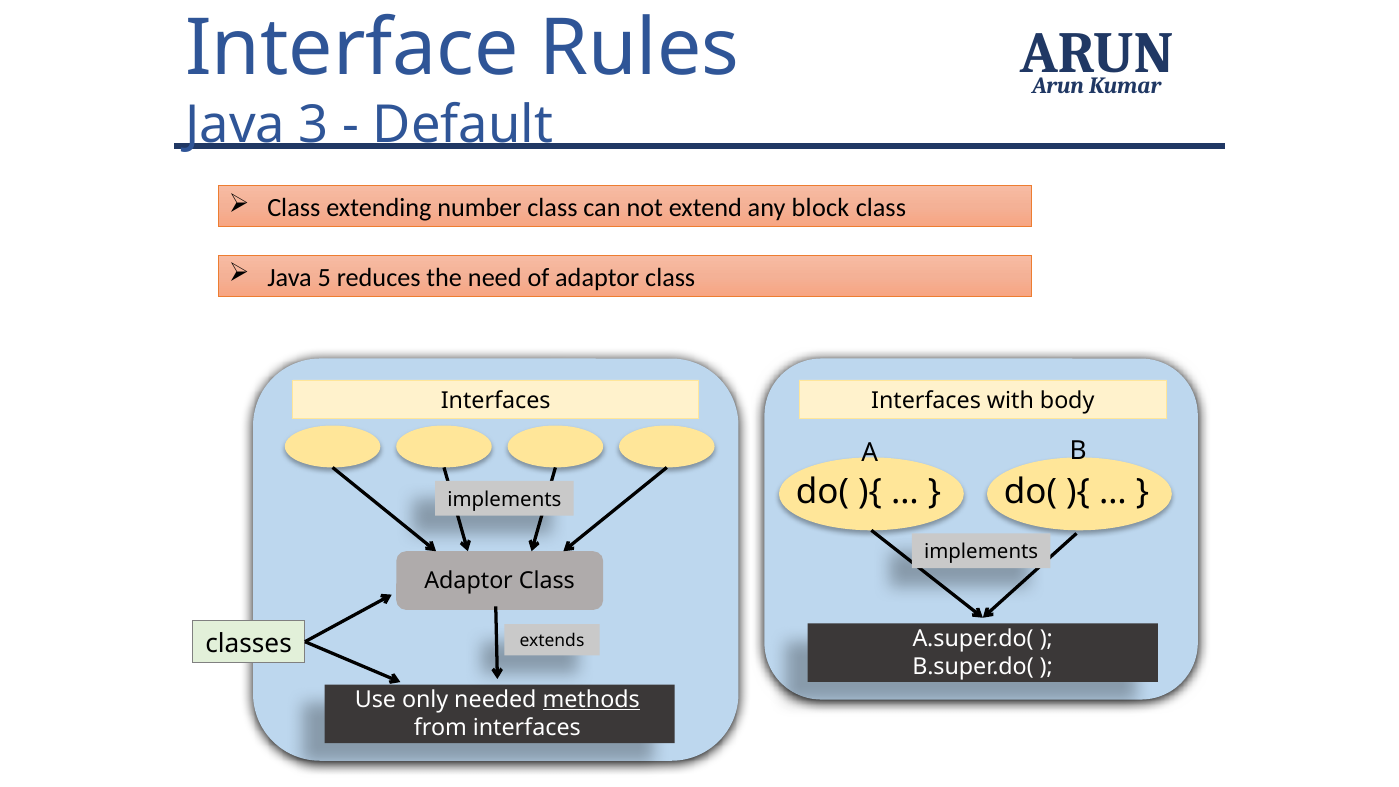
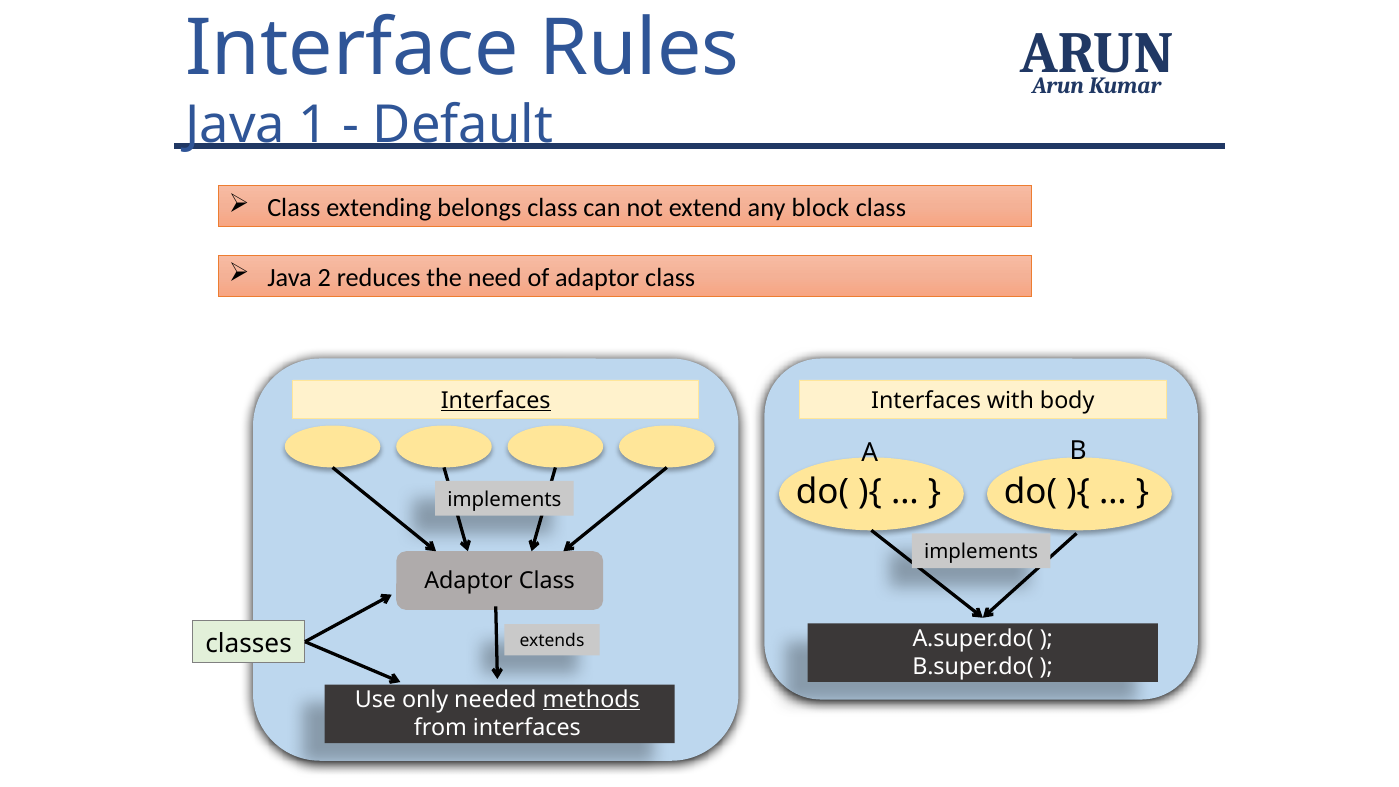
3: 3 -> 1 (314, 125)
number: number -> belongs (479, 208)
5: 5 -> 2 (324, 278)
Interfaces underline: none -> present (496, 401)
